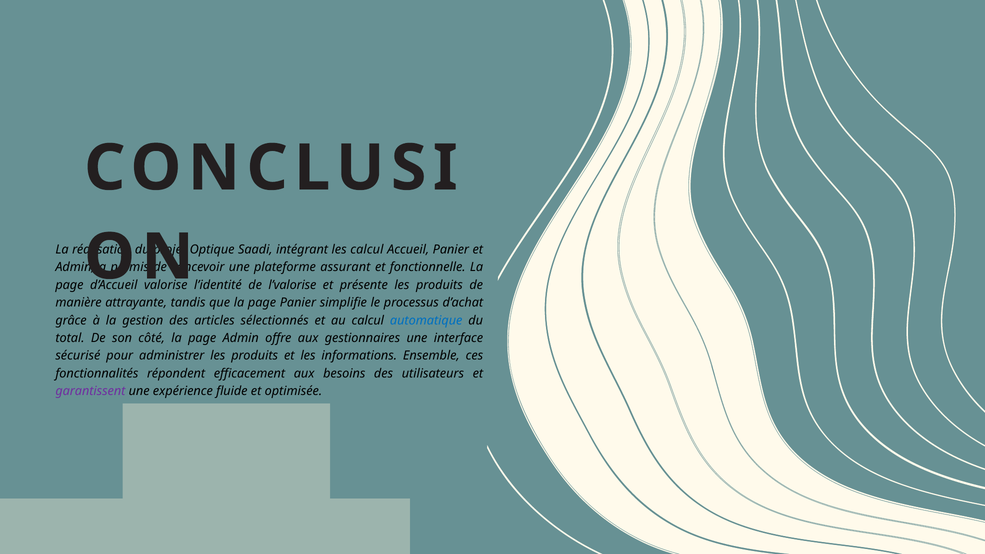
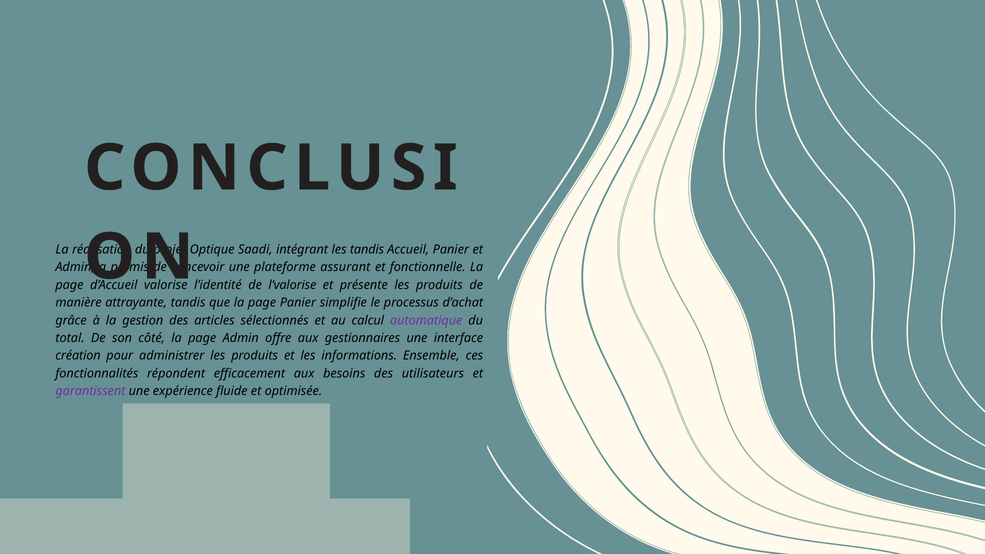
les calcul: calcul -> tandis (367, 249)
automatique colour: blue -> purple (426, 320)
sécurisé: sécurisé -> création (78, 356)
